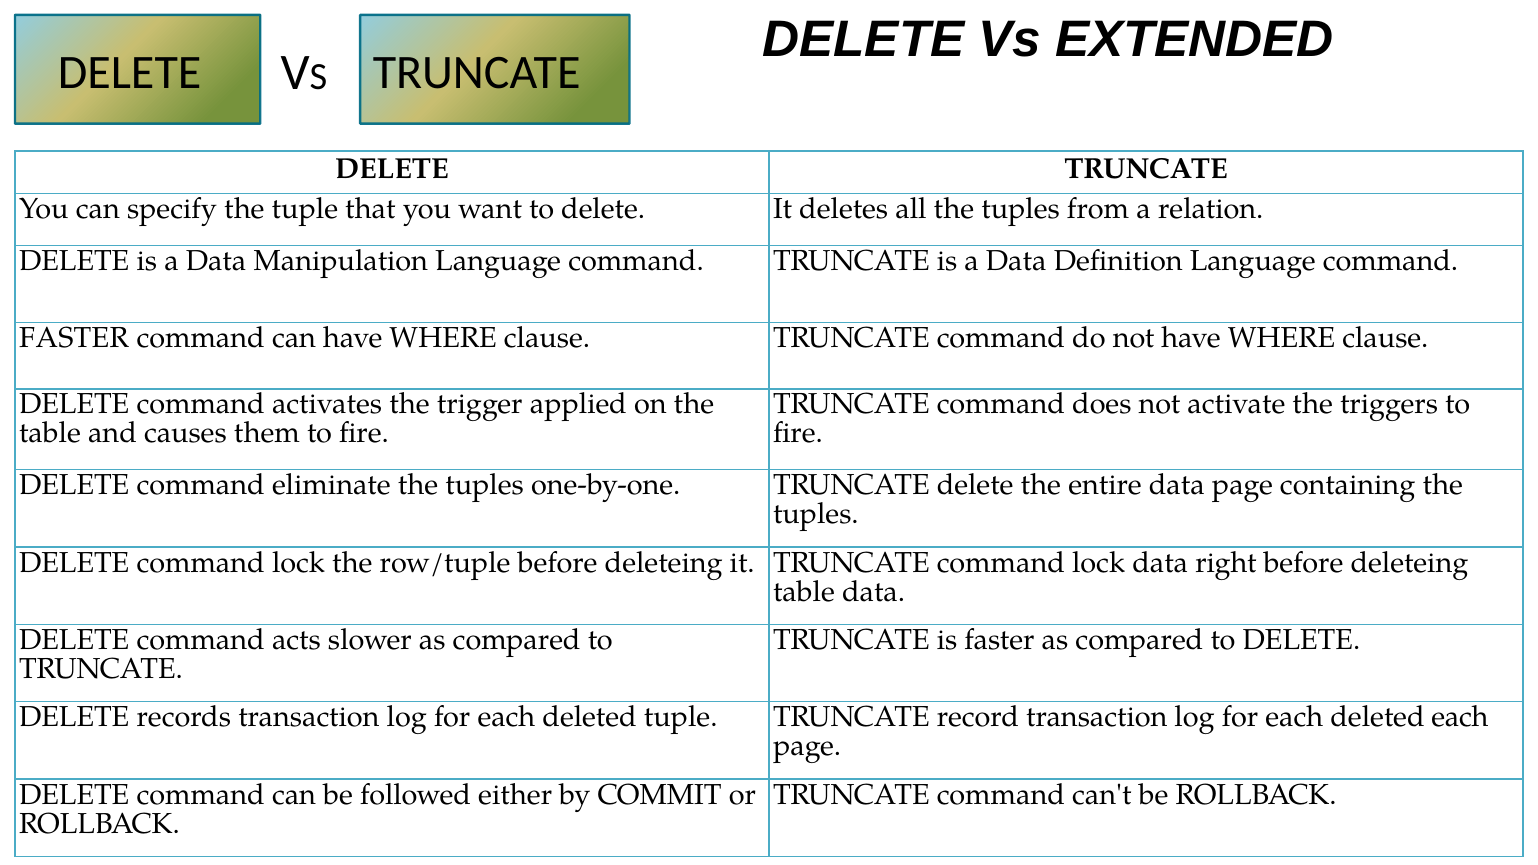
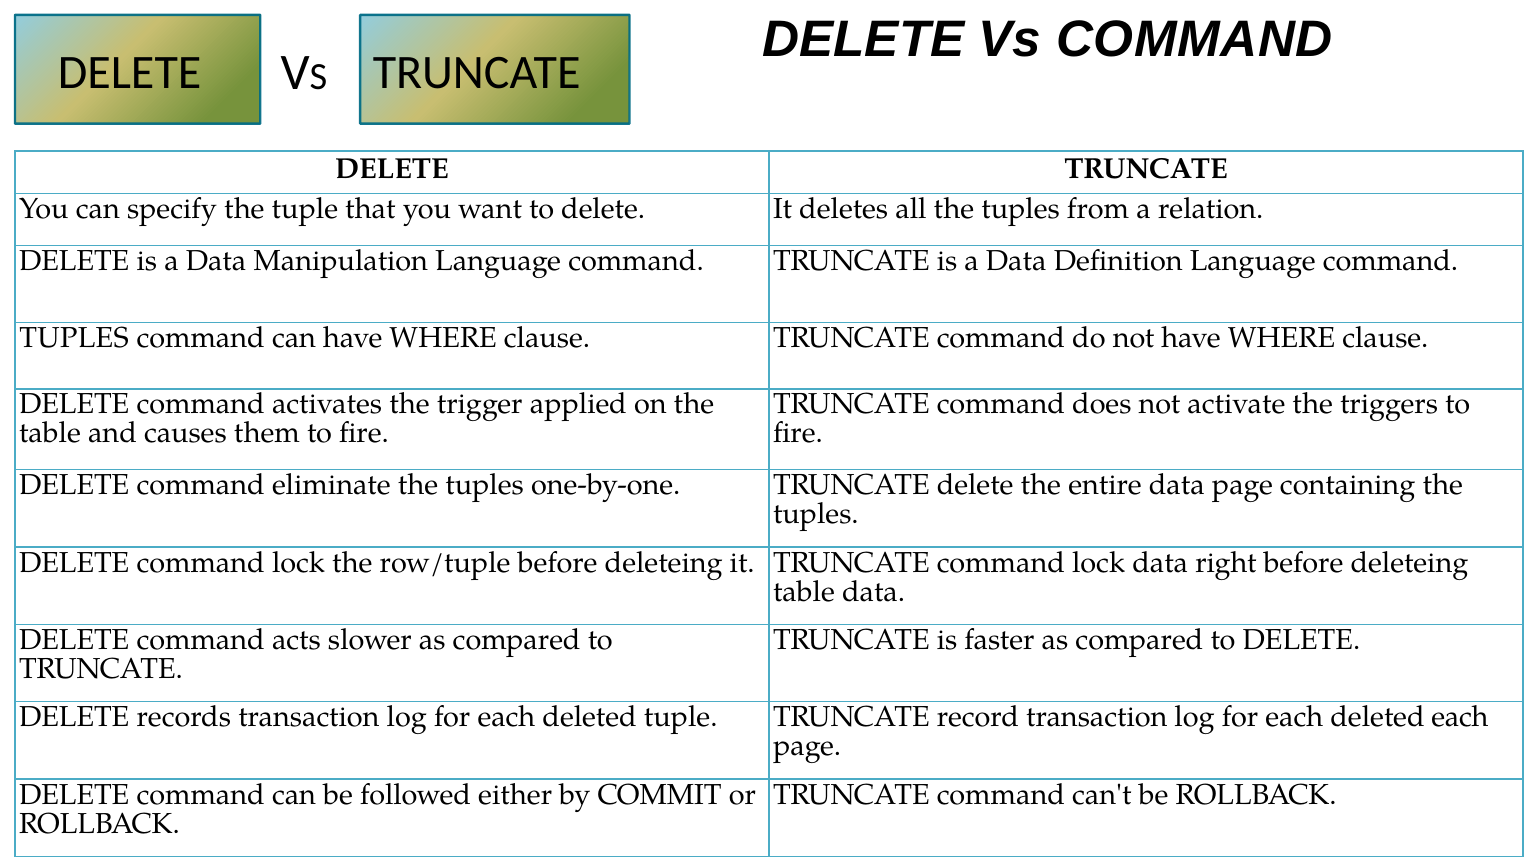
Vs EXTENDED: EXTENDED -> COMMAND (1194, 40)
FASTER: FASTER -> TUPLES (74, 338)
